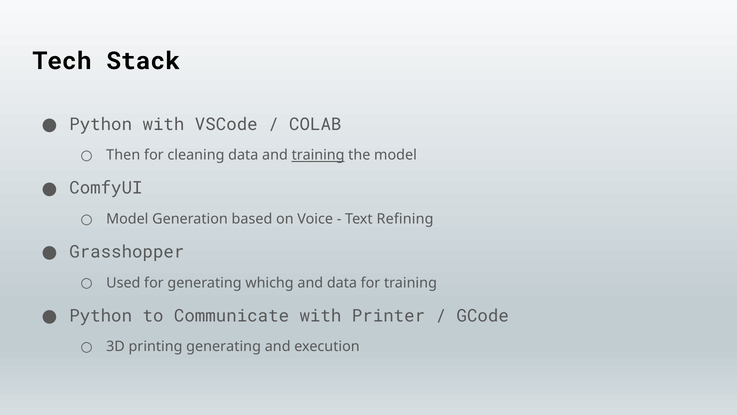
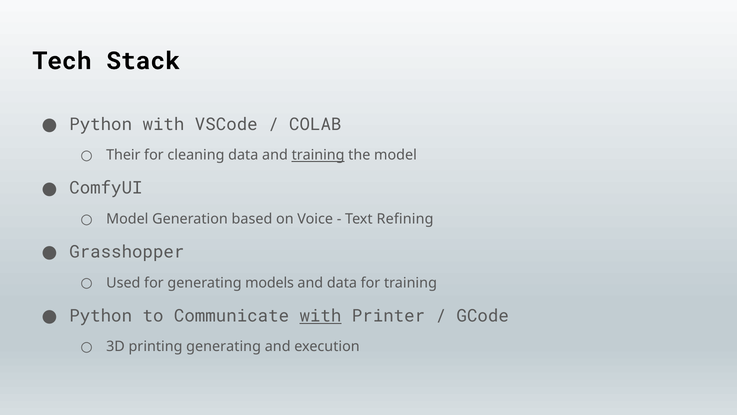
Then: Then -> Their (123, 155)
whichg: whichg -> models (270, 283)
with underline: none -> present (320, 316)
